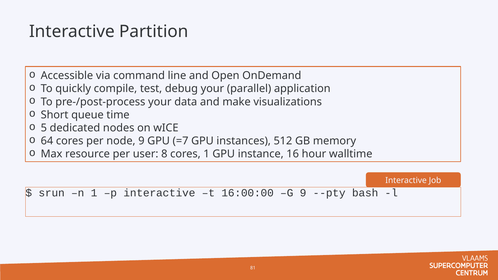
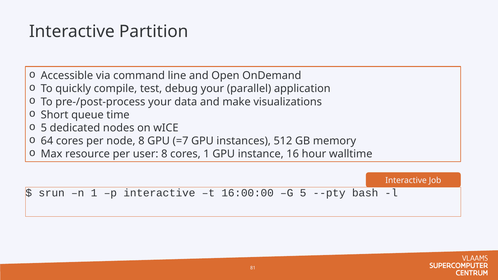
node 9: 9 -> 8 (141, 141)
G 9: 9 -> 5 (303, 193)
